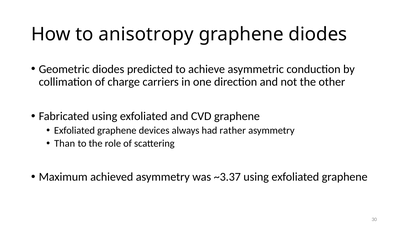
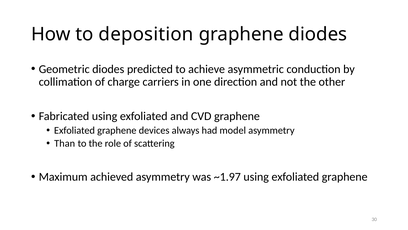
anisotropy: anisotropy -> deposition (146, 34)
rather: rather -> model (233, 130)
~3.37: ~3.37 -> ~1.97 (227, 177)
